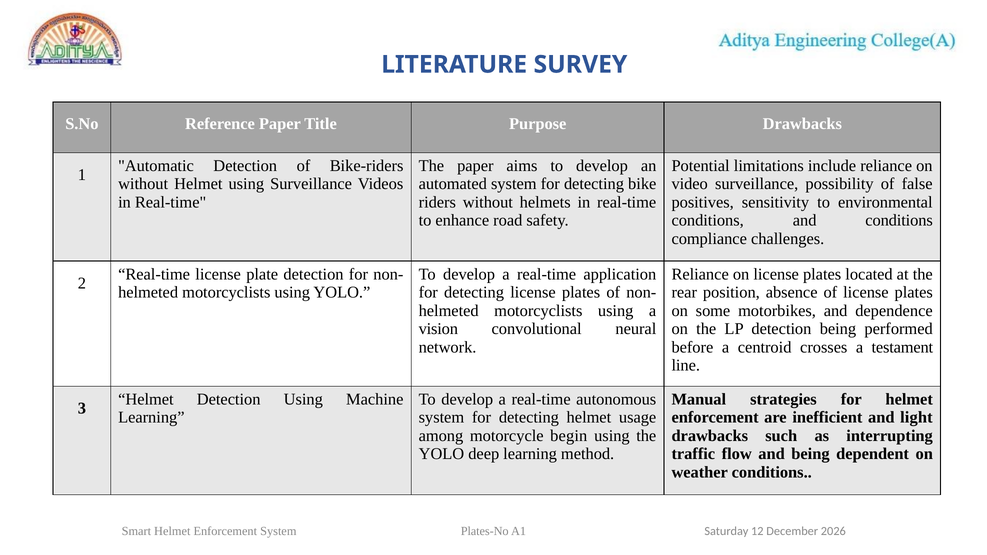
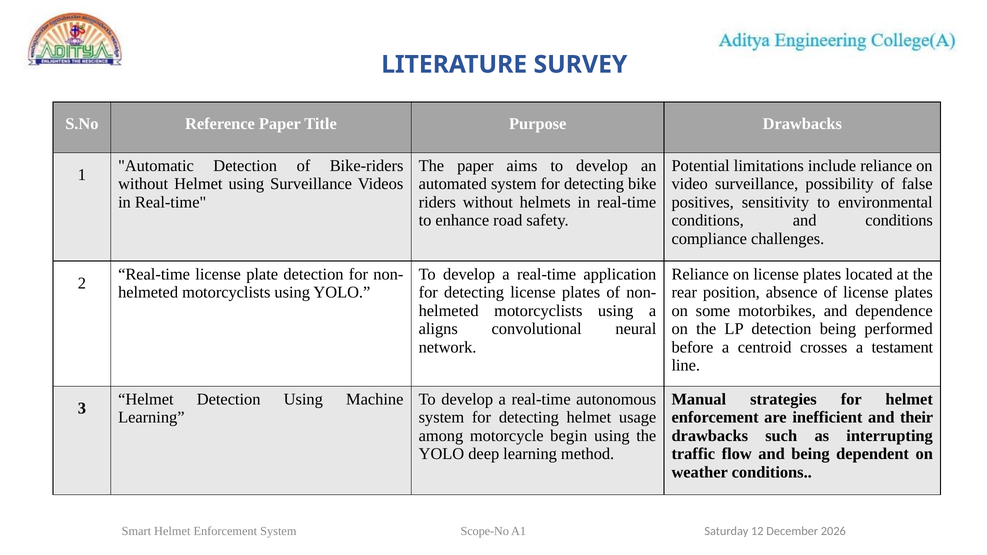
vision: vision -> aligns (438, 329)
light: light -> their (917, 418)
Plates-No: Plates-No -> Scope-No (485, 531)
